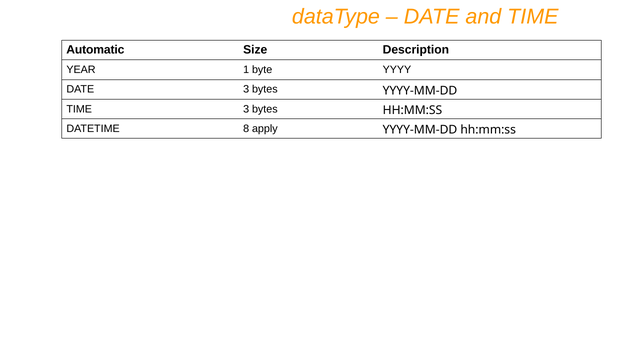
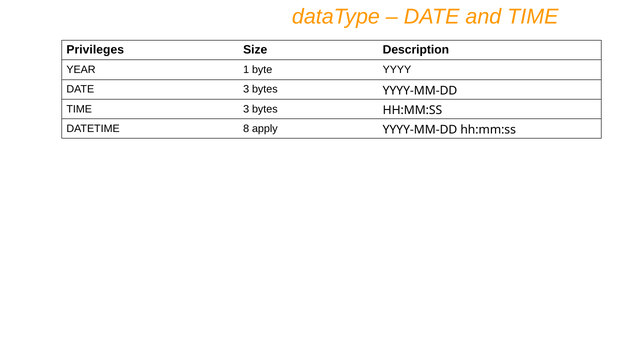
Automatic: Automatic -> Privileges (95, 50)
